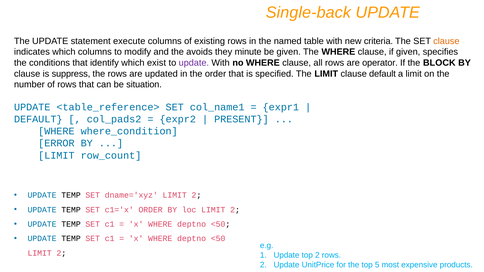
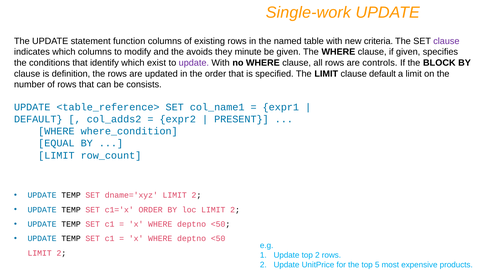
Single-back: Single-back -> Single-work (308, 13)
execute: execute -> function (129, 41)
clause colour: orange -> purple (446, 41)
operator: operator -> controls (380, 63)
suppress: suppress -> definition (71, 74)
situation: situation -> consists (144, 85)
col_pads2: col_pads2 -> col_adds2 (114, 119)
ERROR: ERROR -> EQUAL (56, 143)
